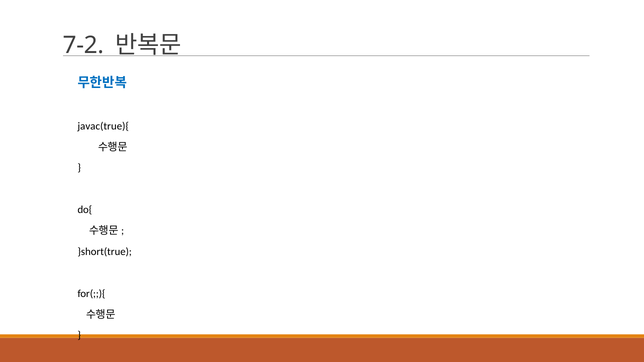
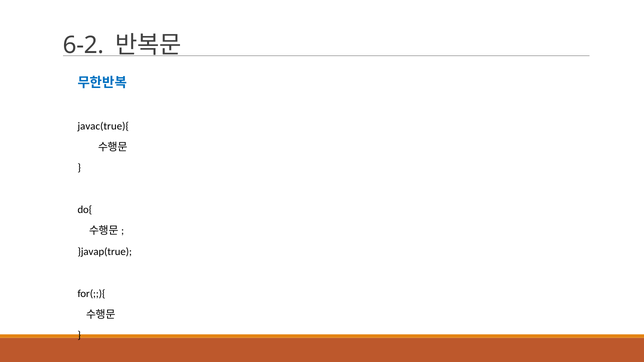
7-2: 7-2 -> 6-2 (83, 45)
}short(true: }short(true -> }javap(true (105, 252)
